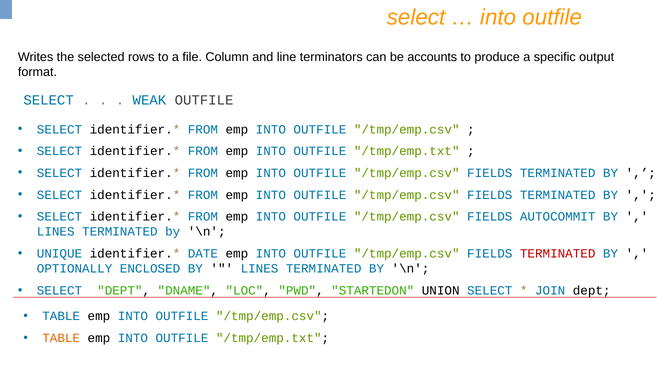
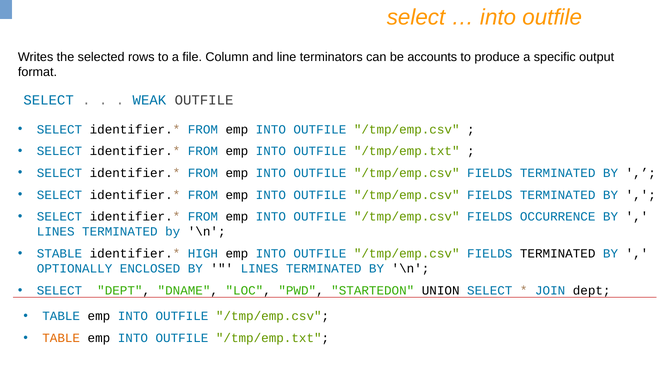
AUTOCOMMIT: AUTOCOMMIT -> OCCURRENCE (558, 216)
UNIQUE: UNIQUE -> STABLE (59, 253)
DATE: DATE -> HIGH (203, 253)
TERMINATED colour: red -> black (558, 253)
